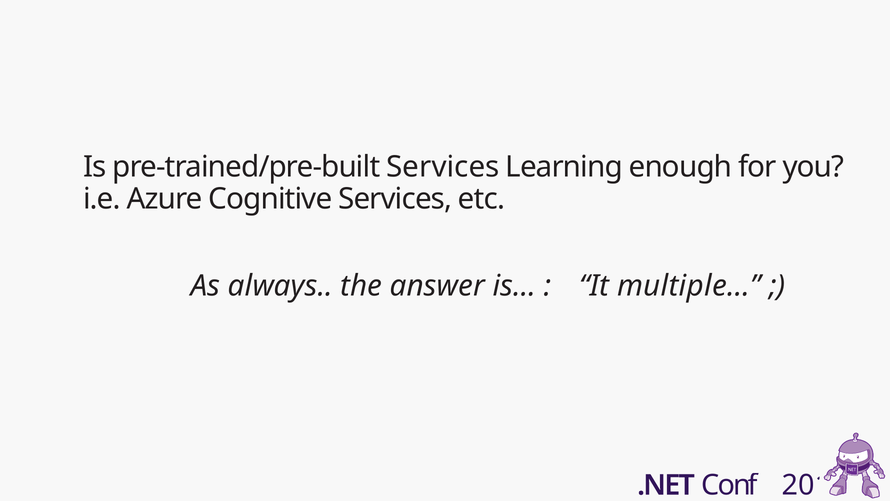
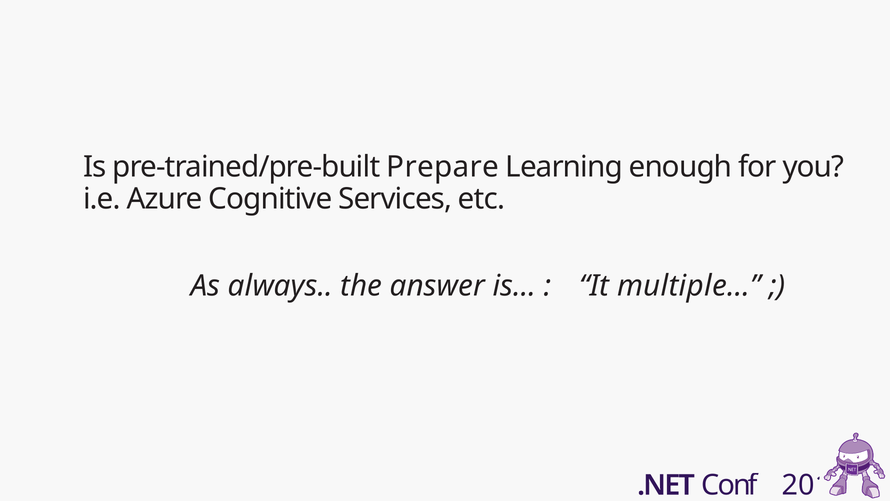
pre-trained/pre-built Services: Services -> Prepare (443, 167)
